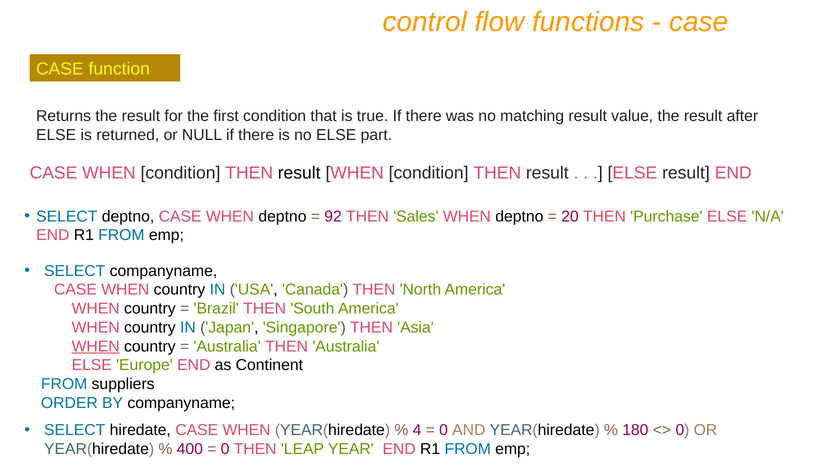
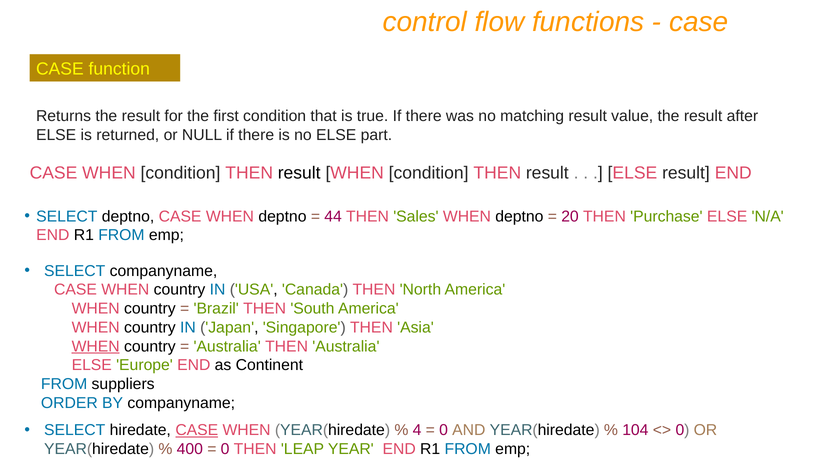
92: 92 -> 44 (333, 217)
CASE underline: none -> present (197, 431)
180: 180 -> 104 (635, 431)
